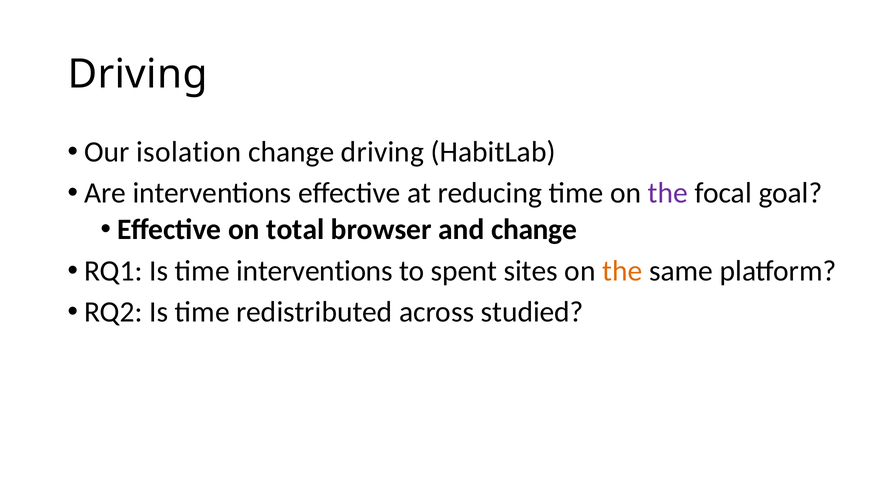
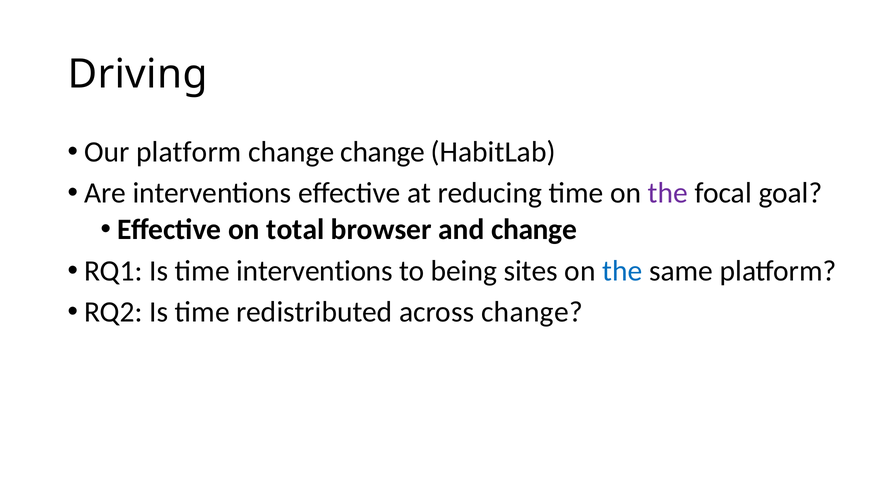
Our isolation: isolation -> platform (189, 152)
change driving: driving -> change (383, 152)
spent: spent -> being (464, 271)
the colour: orange -> blue (622, 271)
across studied: studied -> change (532, 312)
